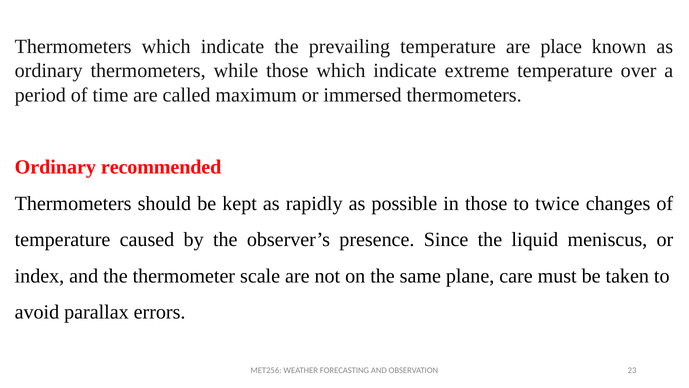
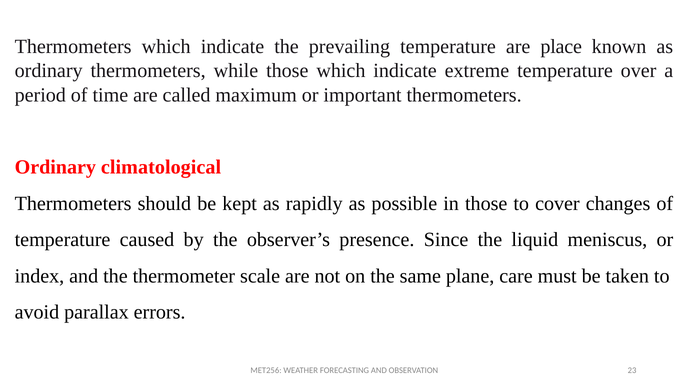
immersed: immersed -> important (362, 95)
recommended: recommended -> climatological (161, 167)
twice: twice -> cover (557, 203)
